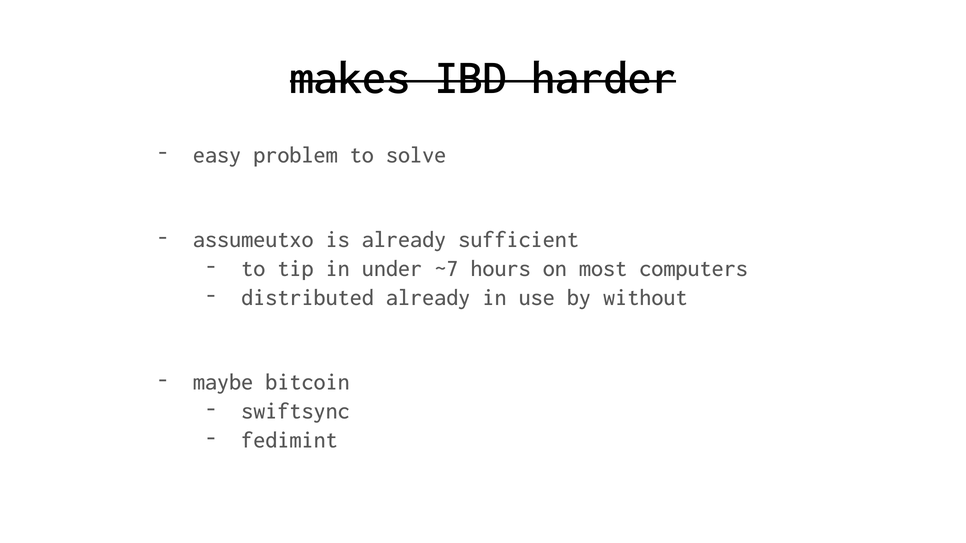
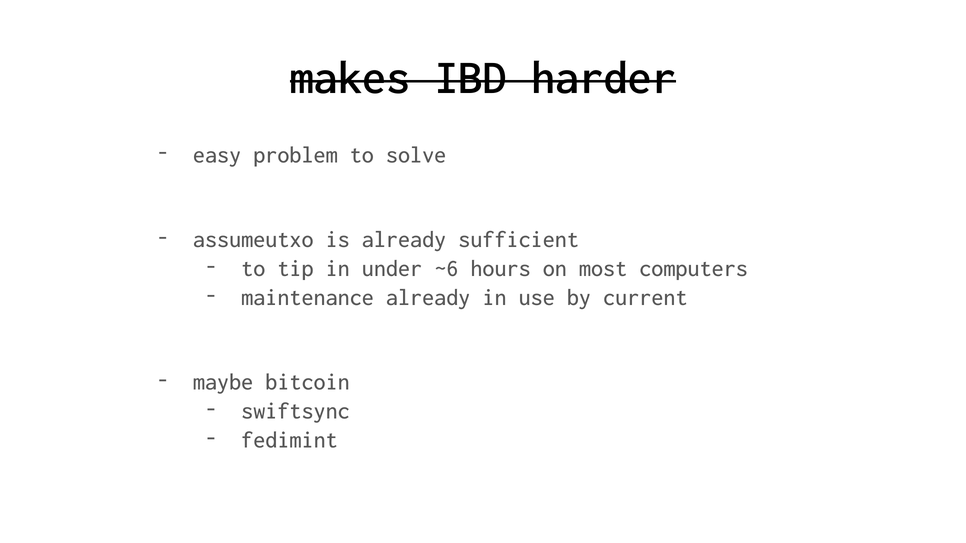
~7: ~7 -> ~6 (446, 268)
distributed: distributed -> maintenance (308, 297)
without: without -> current (645, 297)
